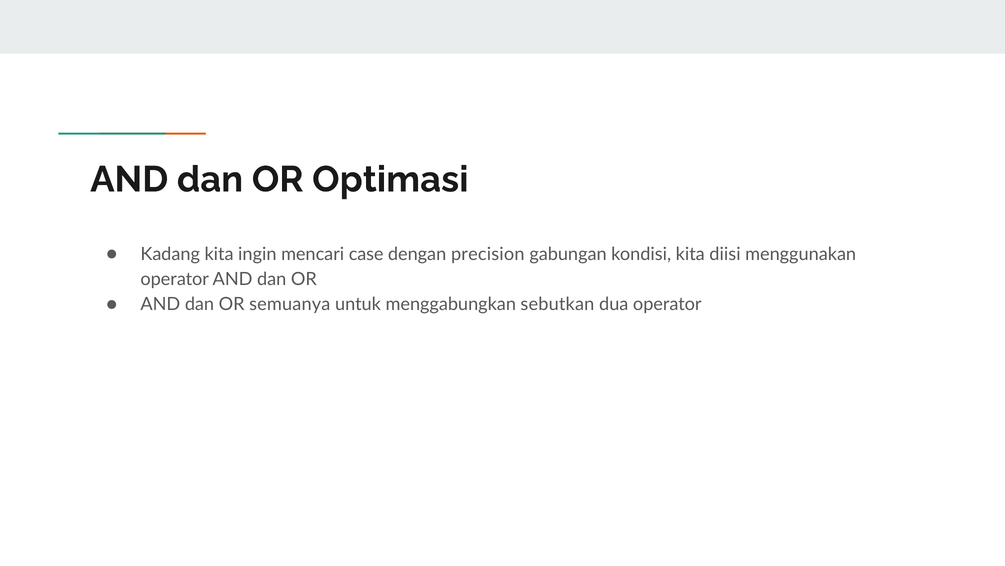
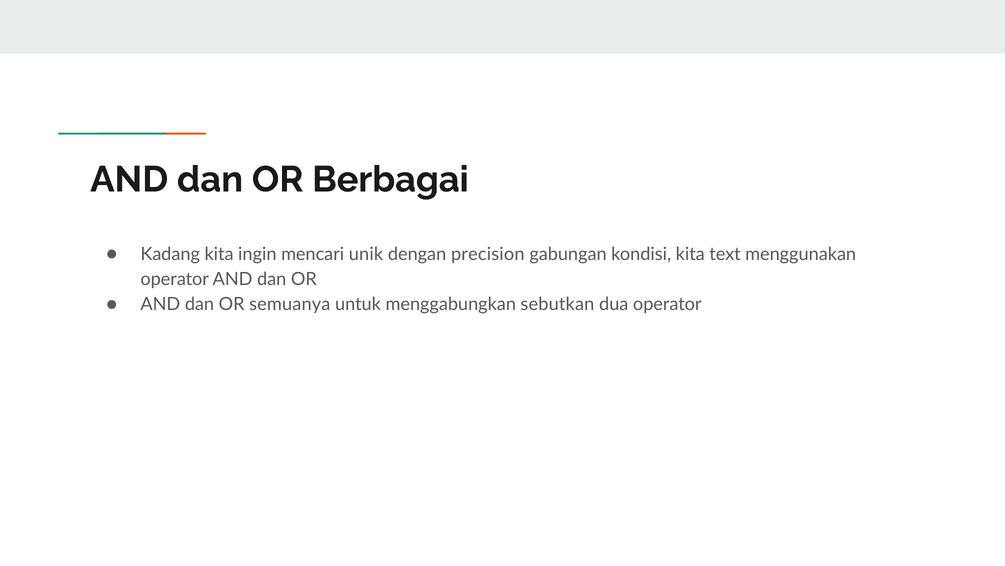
Optimasi: Optimasi -> Berbagai (390, 179)
case: case -> unik (366, 254)
diisi: diisi -> text (725, 254)
